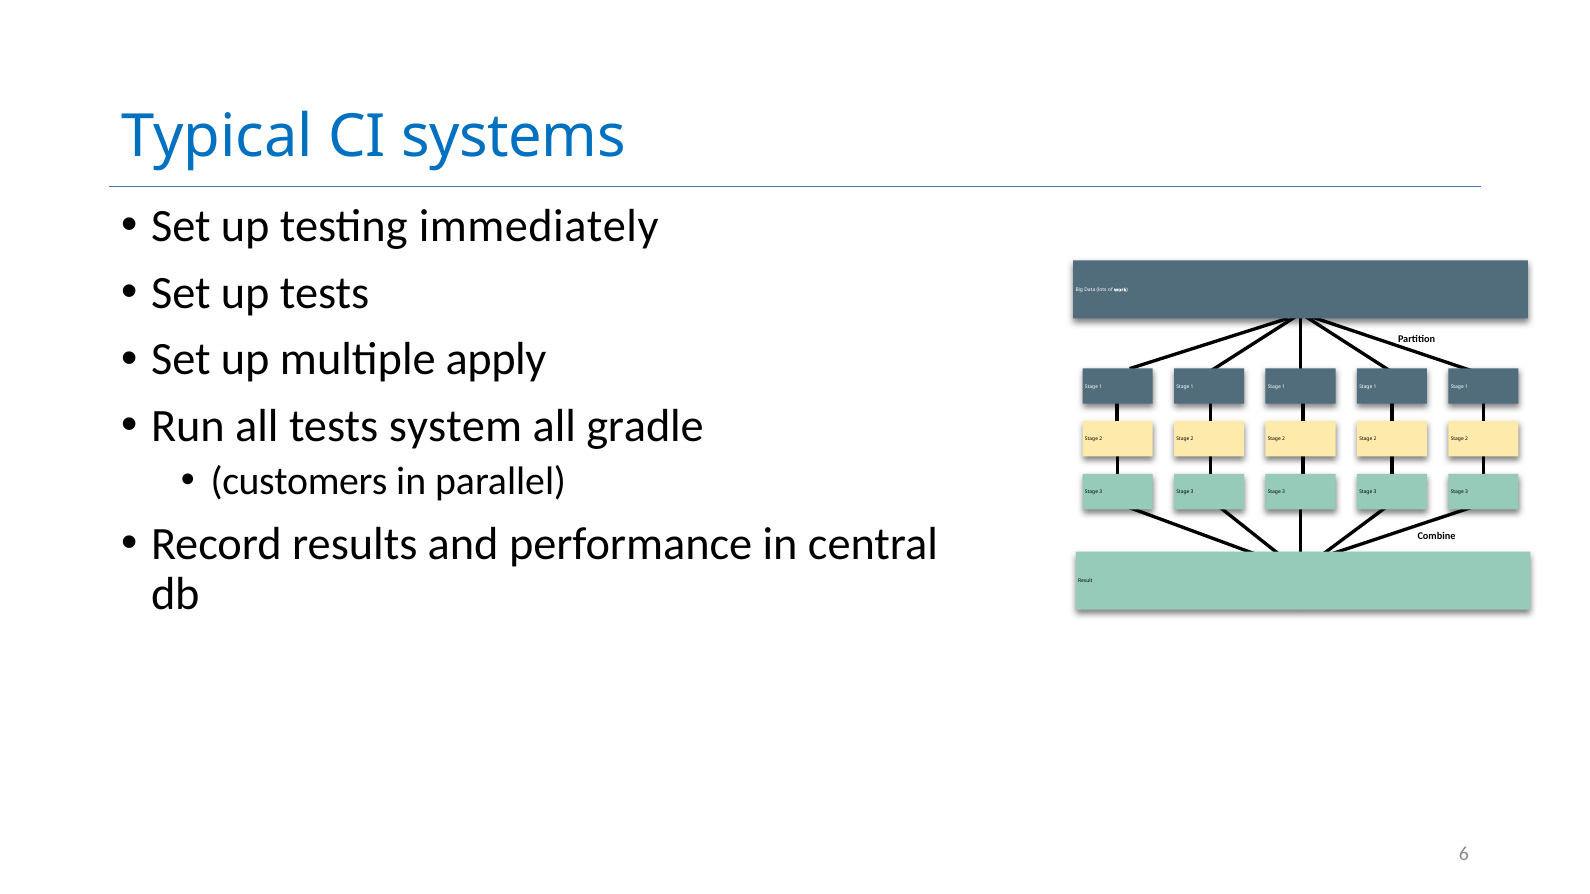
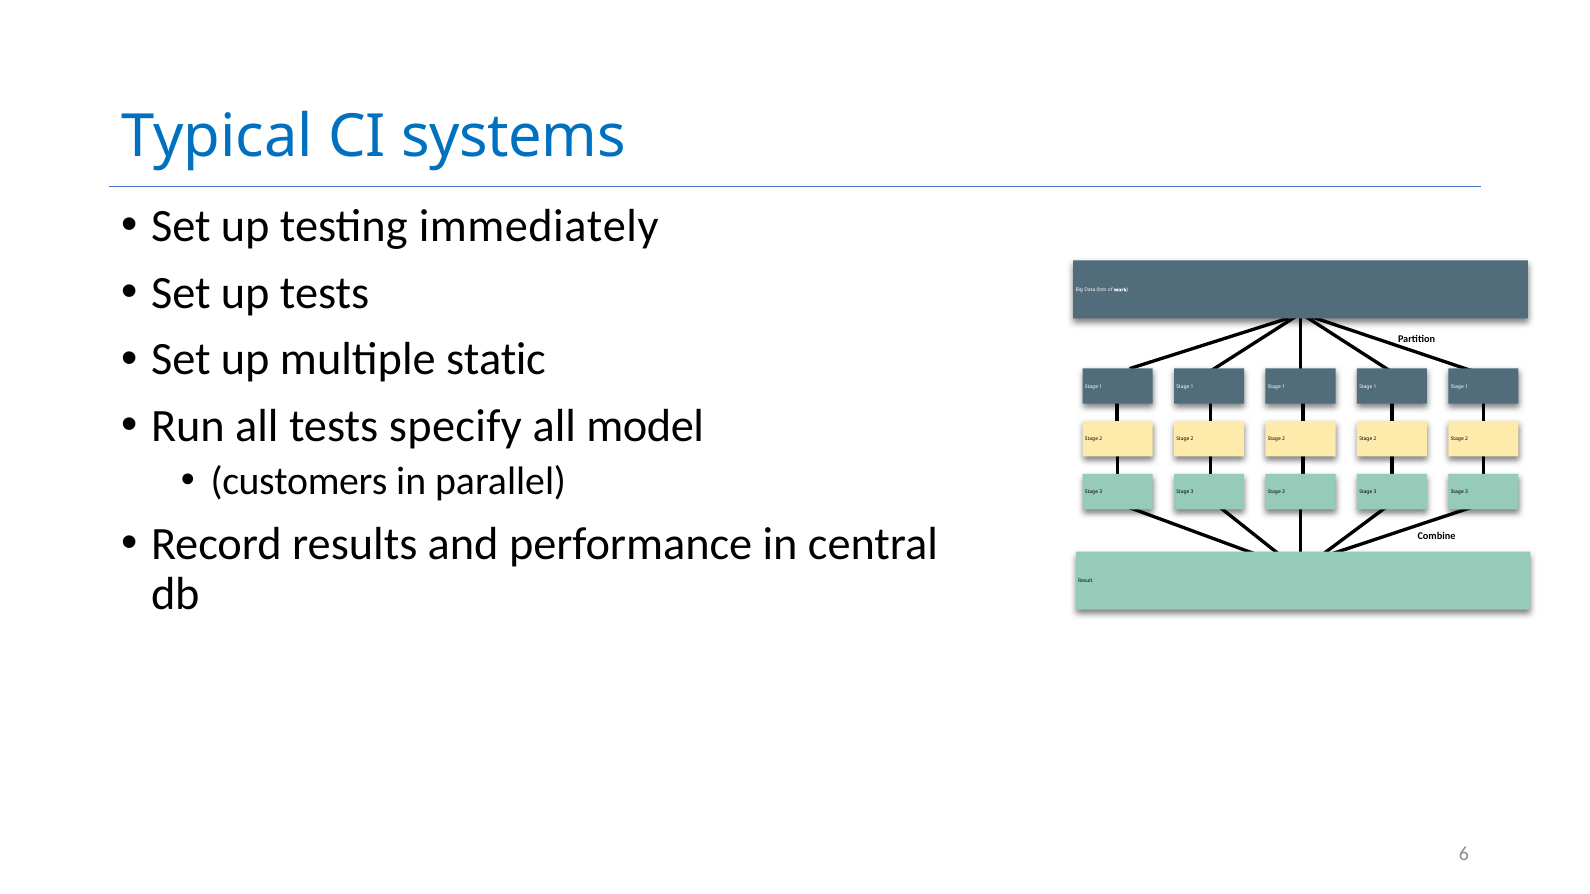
apply: apply -> static (496, 360)
system: system -> specify (455, 426)
gradle: gradle -> model (645, 426)
